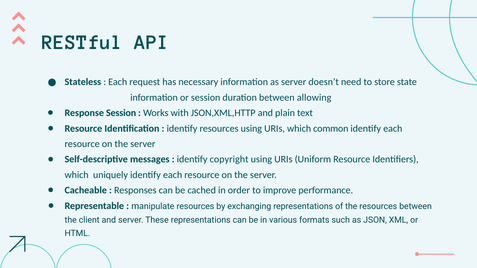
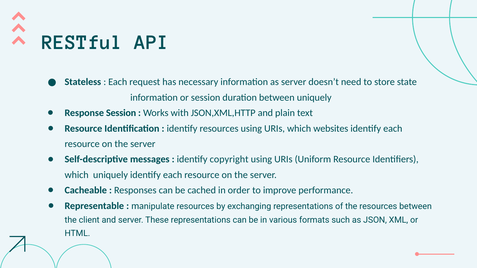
between allowing: allowing -> uniquely (314, 98)
common: common -> websites (331, 129)
